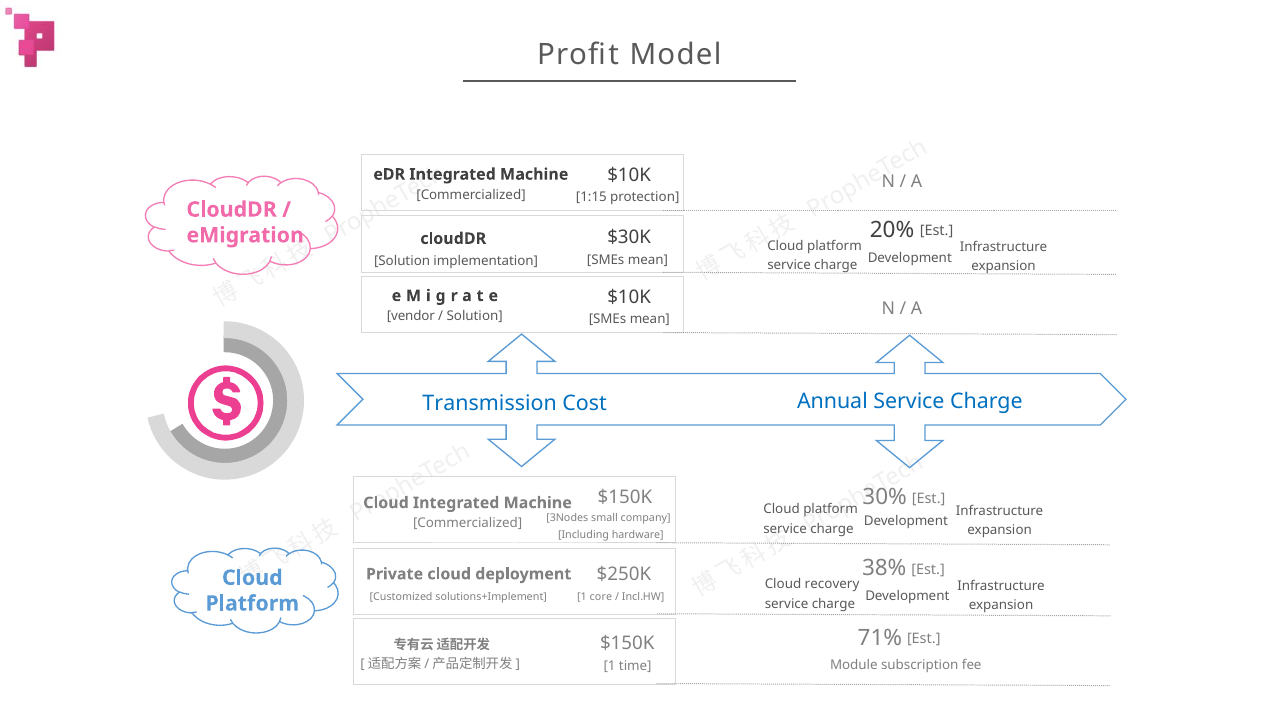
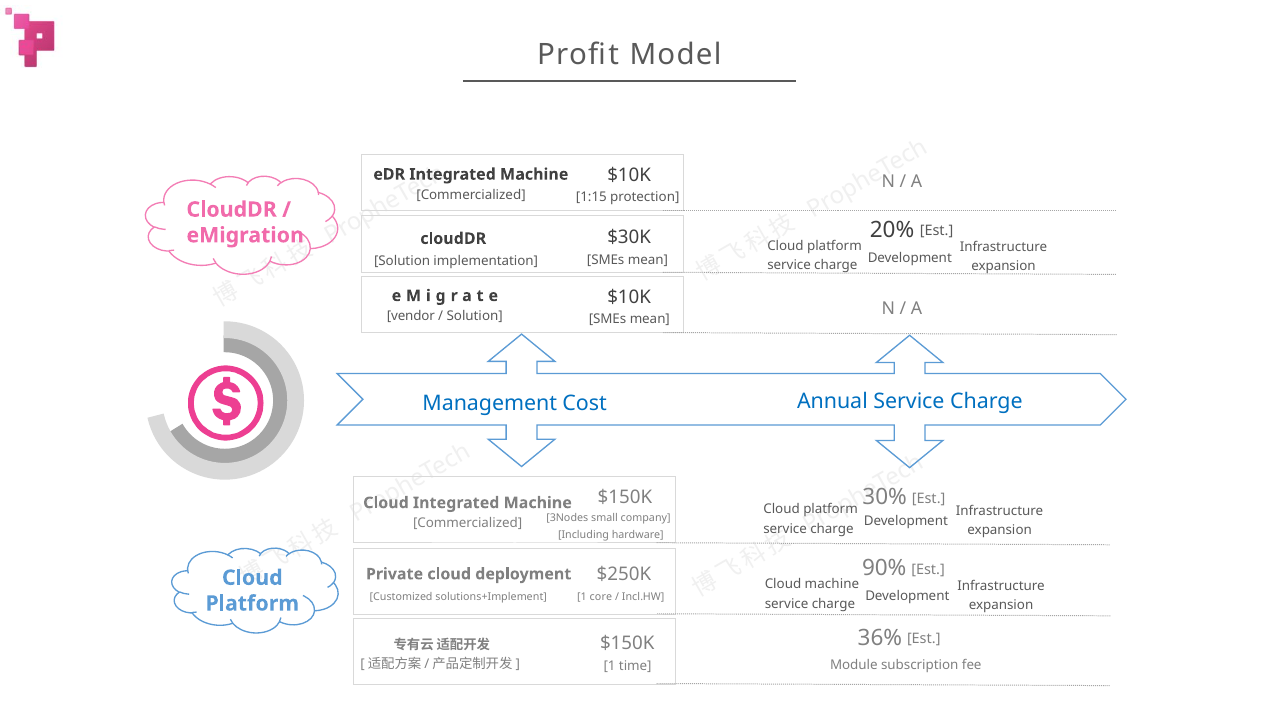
Transmission: Transmission -> Management (490, 403)
38%: 38% -> 90% (884, 569)
Cloud recovery: recovery -> machine (832, 585)
71%: 71% -> 36% (880, 639)
